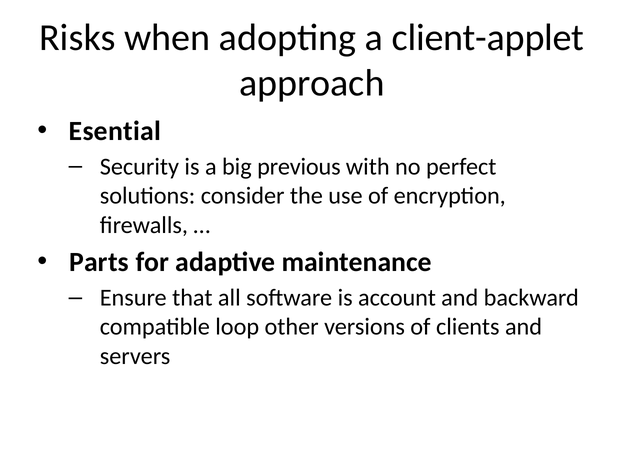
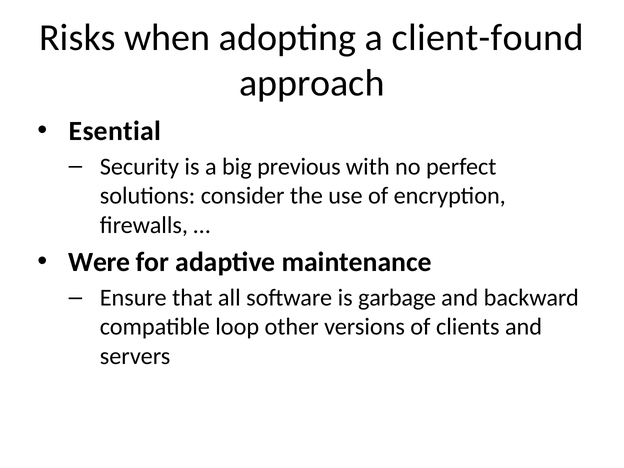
client-applet: client-applet -> client-found (488, 38)
Parts: Parts -> Were (99, 262)
account: account -> garbage (397, 298)
